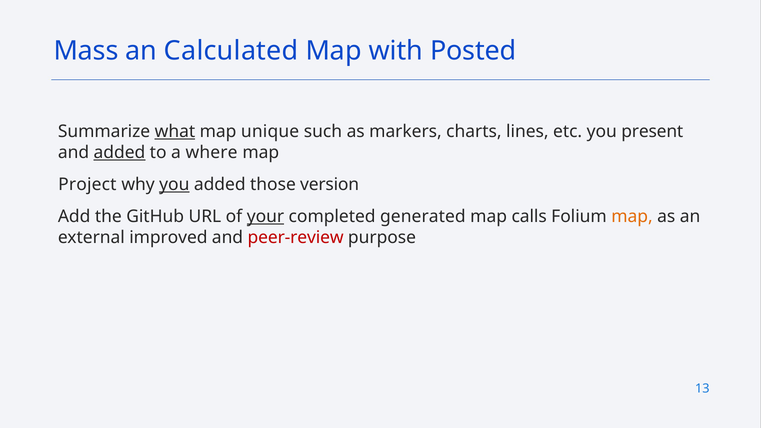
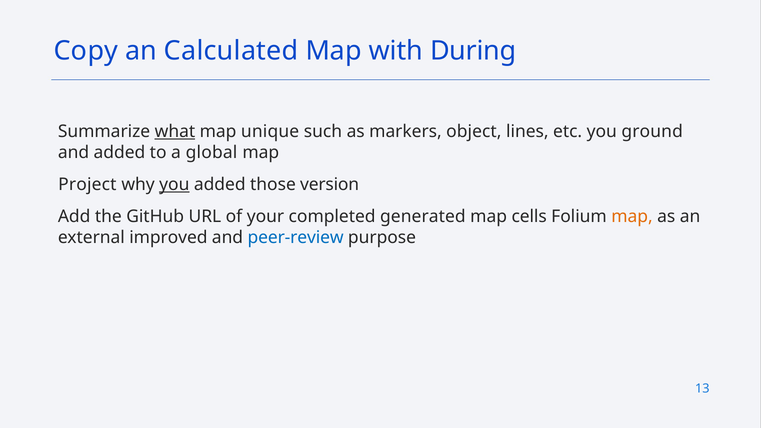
Mass: Mass -> Copy (86, 51)
Posted: Posted -> During (473, 51)
charts: charts -> object (474, 131)
present: present -> ground (652, 131)
added underline: present -> none (119, 152)
where: where -> global (212, 152)
your underline: present -> none (265, 216)
calls: calls -> cells (529, 216)
peer-review colour: red -> blue (296, 237)
